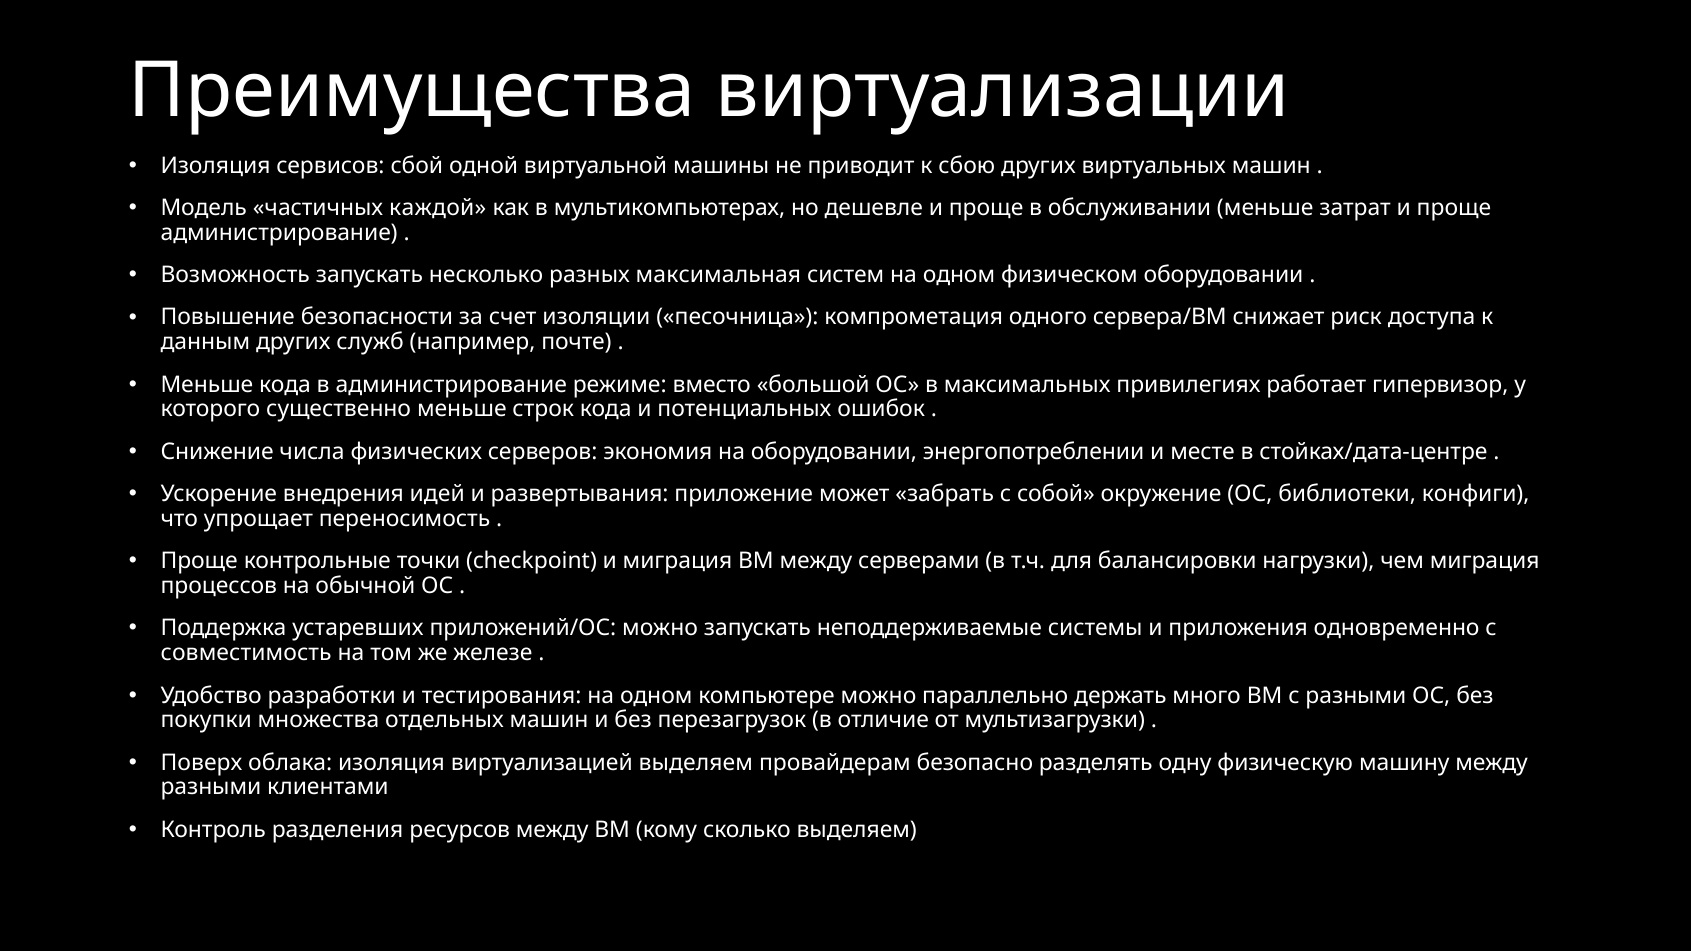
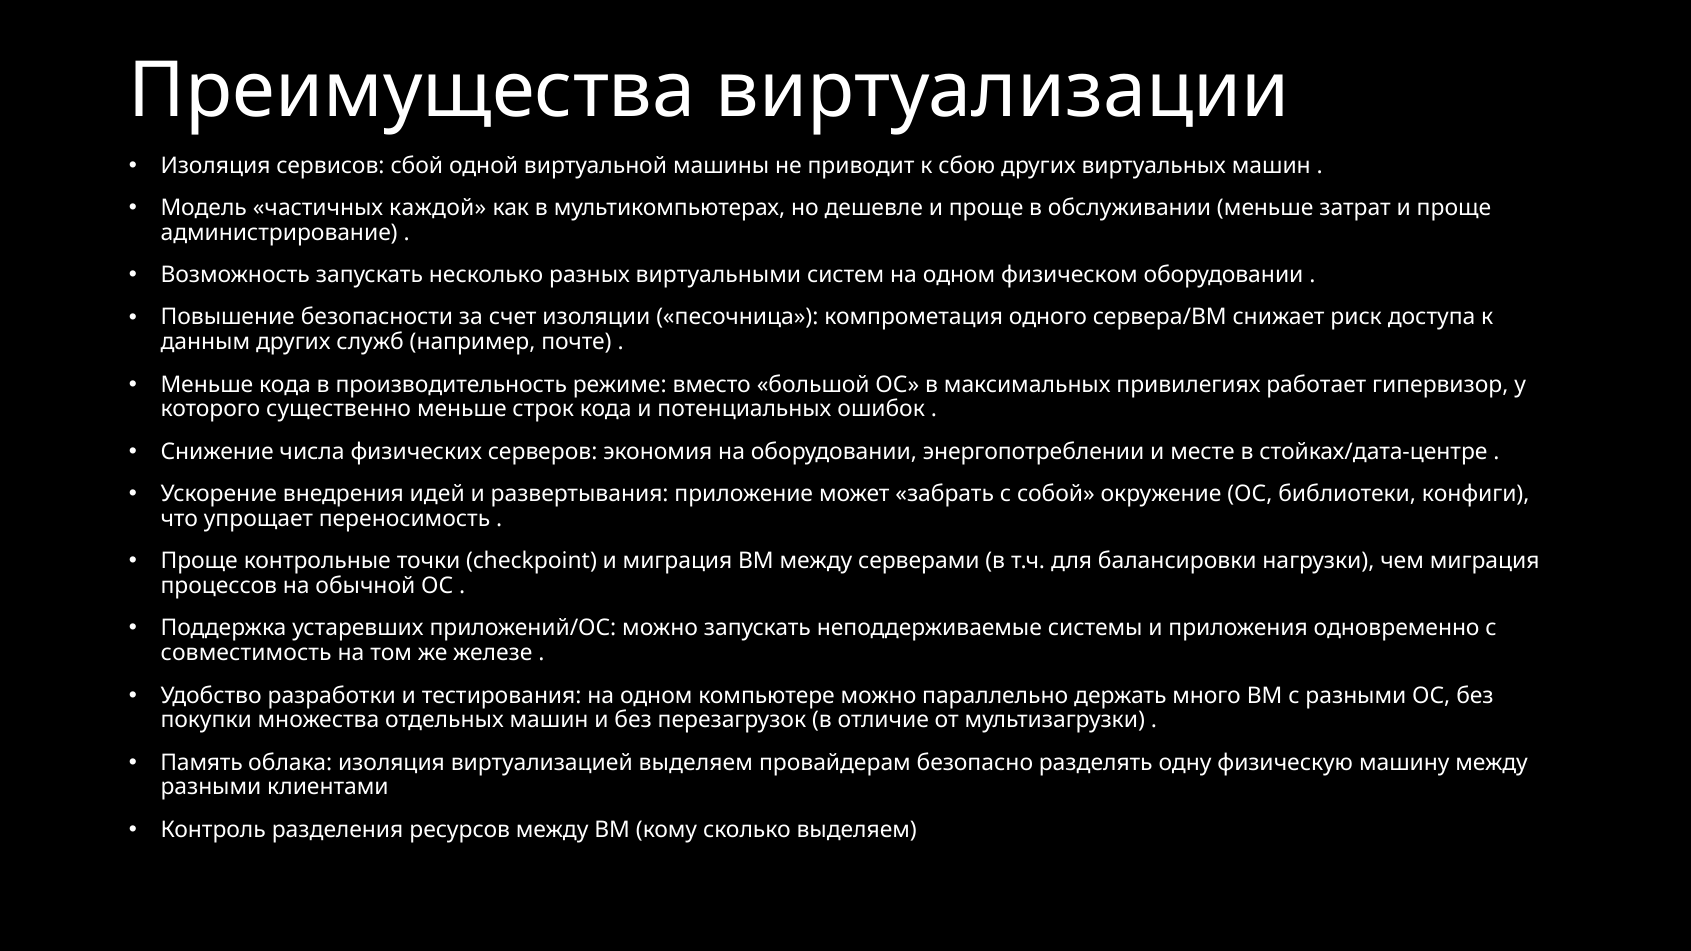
максимальная: максимальная -> виртуальными (718, 275)
в администрирование: администрирование -> производительность (451, 385)
Поверх: Поверх -> Память (202, 763)
